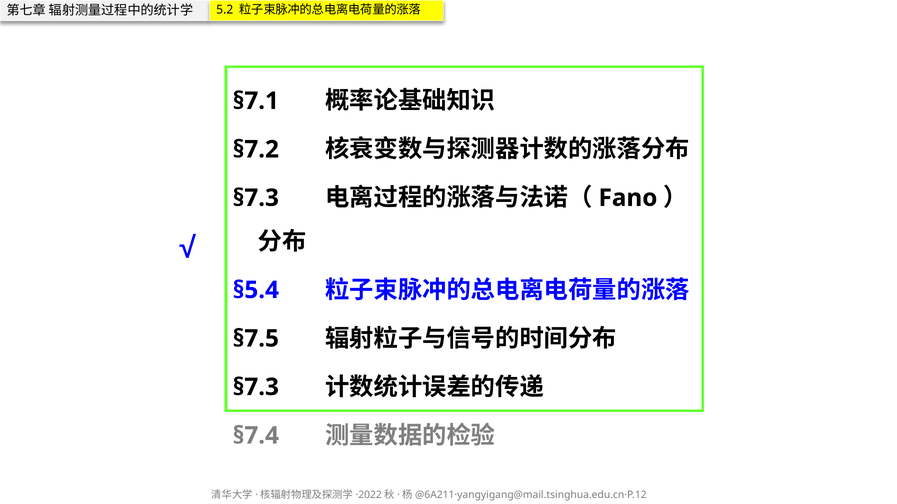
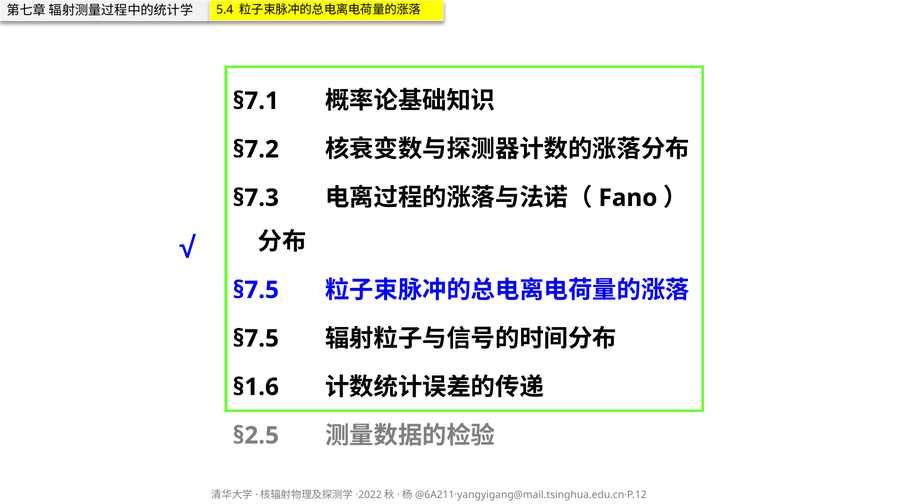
5.2: 5.2 -> 5.4 (225, 10)
§5.4: §5.4 -> §7.5 (256, 290)
§7.3: §7.3 -> §1.6 (256, 387)
§7.4: §7.4 -> §2.5 (256, 436)
